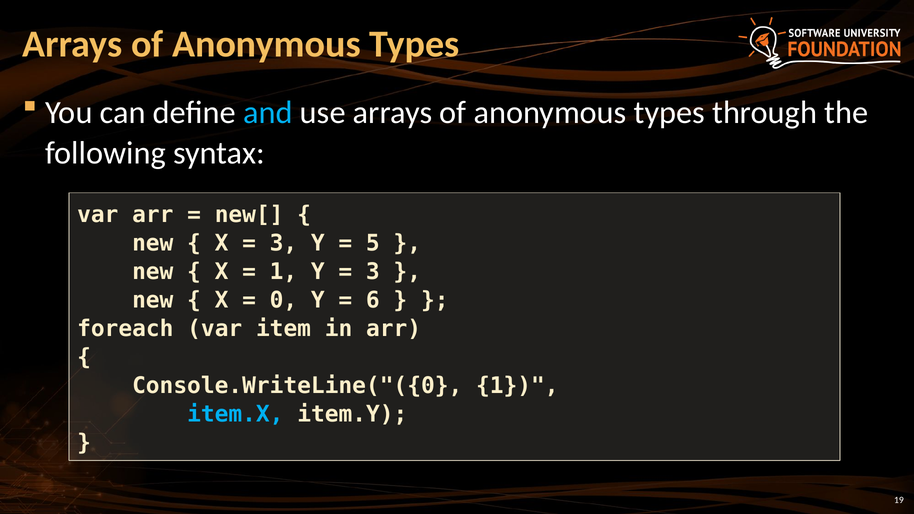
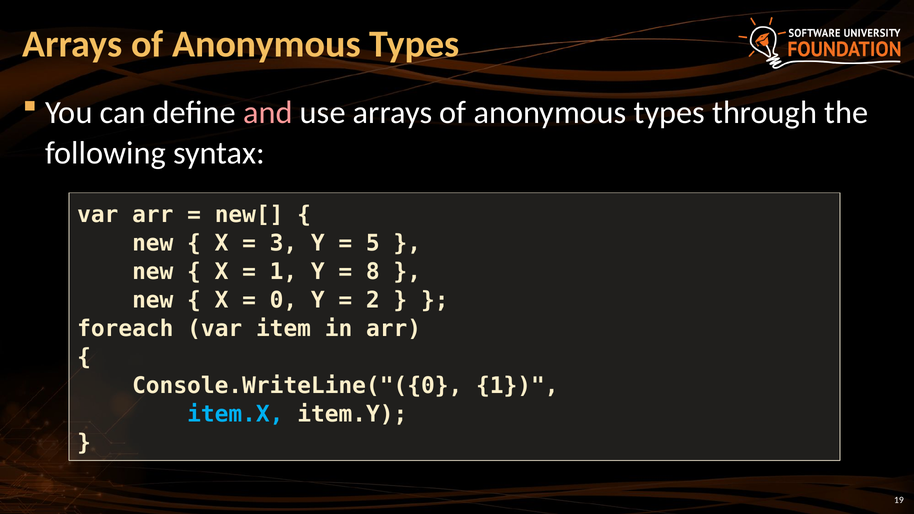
and colour: light blue -> pink (268, 113)
3: 3 -> 8 (373, 272)
6: 6 -> 2 (373, 300)
